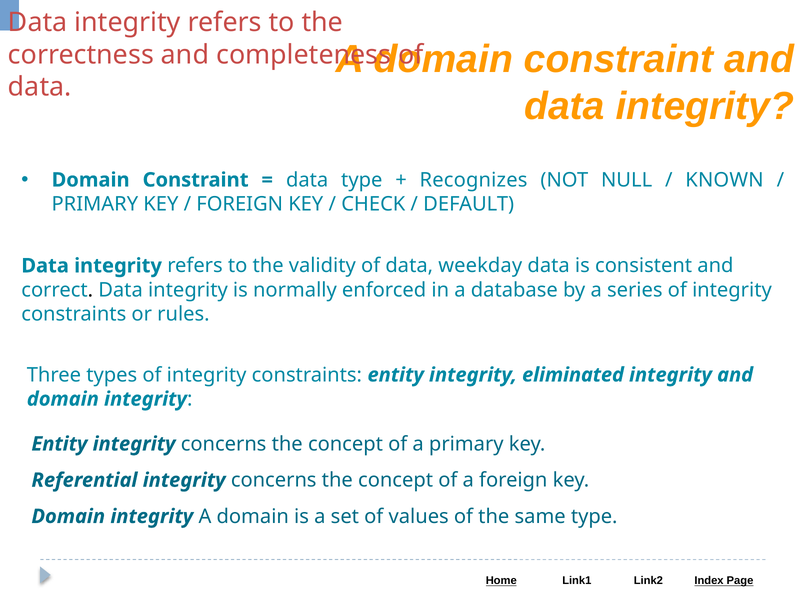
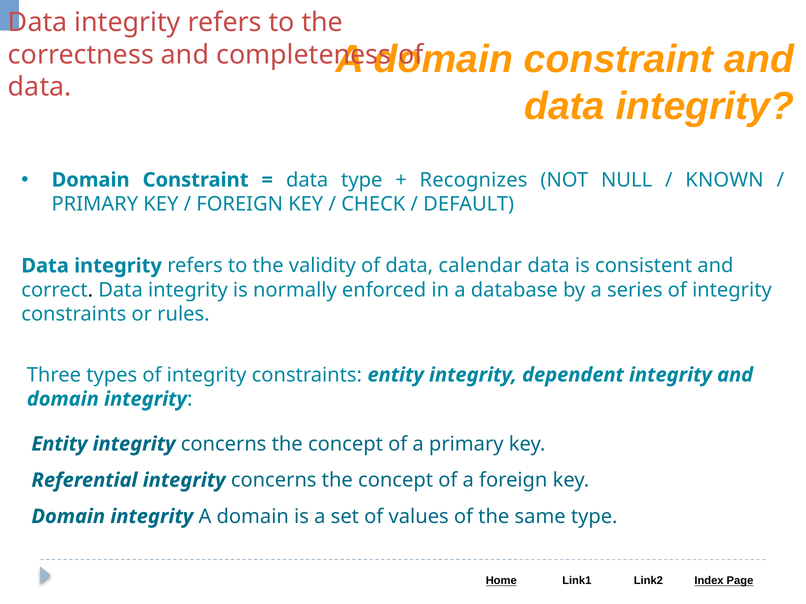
weekday: weekday -> calendar (480, 266)
eliminated: eliminated -> dependent (573, 375)
